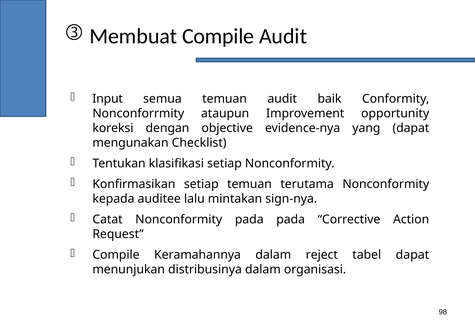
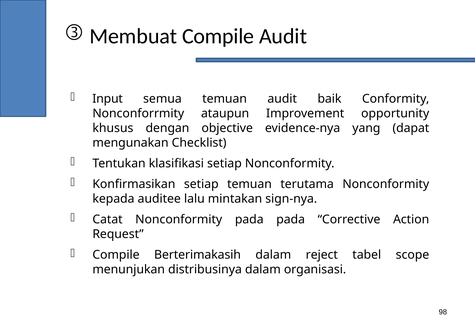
koreksi: koreksi -> khusus (113, 128)
Keramahannya: Keramahannya -> Berterimakasih (198, 255)
tabel dapat: dapat -> scope (412, 255)
